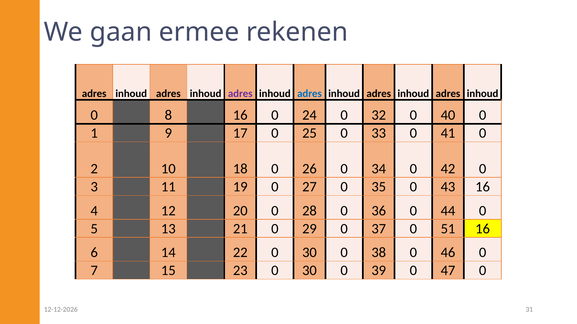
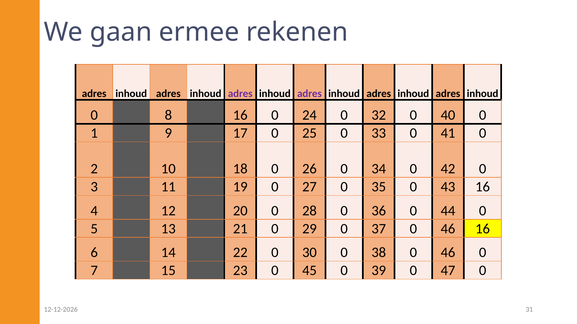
adres colour: blue -> purple (309, 94)
37 0 51: 51 -> 46 (448, 229)
23 0 30: 30 -> 45 (309, 271)
